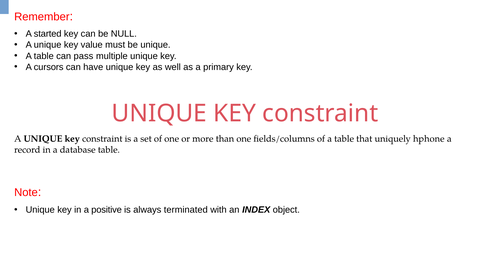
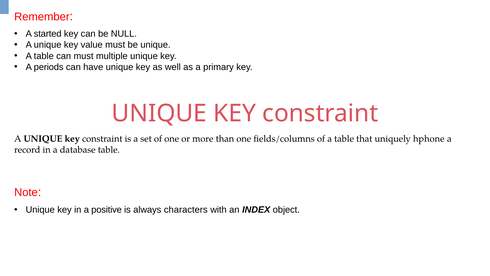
can pass: pass -> must (84, 56)
cursors: cursors -> periods (49, 67)
terminated: terminated -> characters (186, 210)
